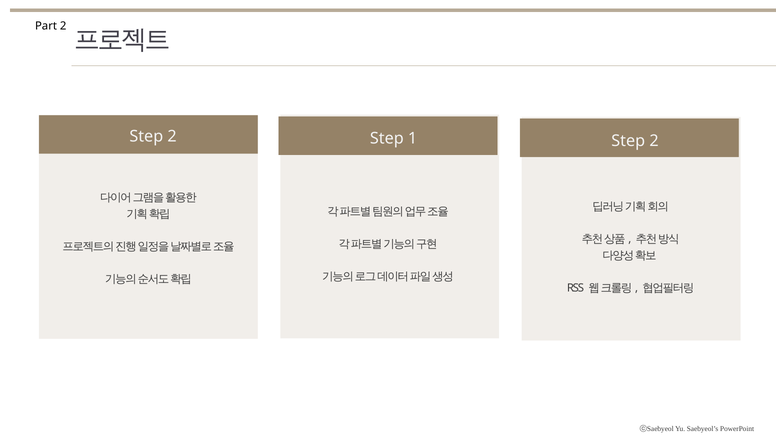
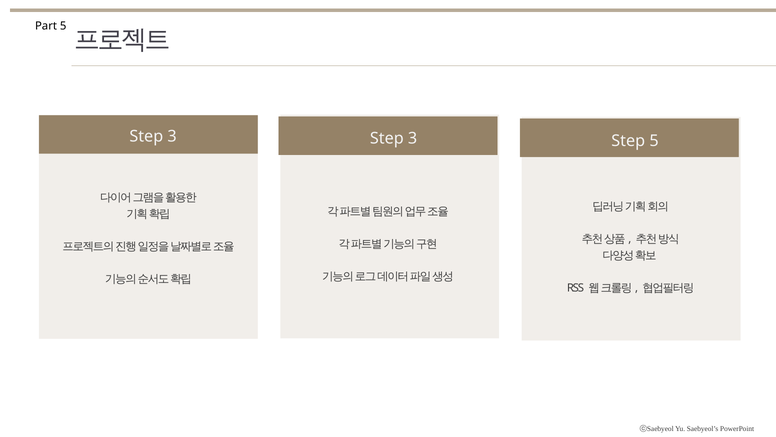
Part 2: 2 -> 5 (63, 26)
2: 2 -> 3 (172, 136)
2: 2 -> 5 (654, 141)
1: 1 -> 3 (413, 138)
